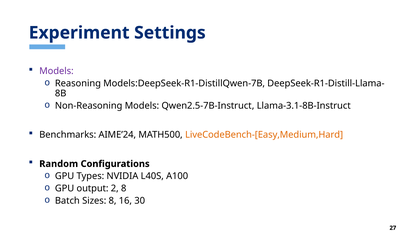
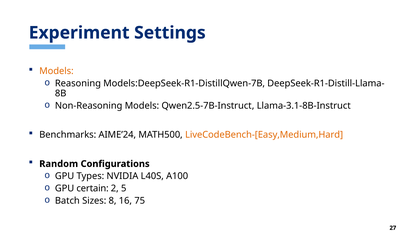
Models colour: purple -> orange (56, 71)
output: output -> certain (93, 188)
2 8: 8 -> 5 (124, 188)
30: 30 -> 75 (140, 200)
